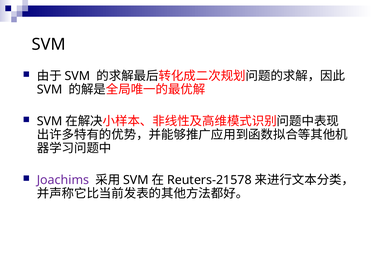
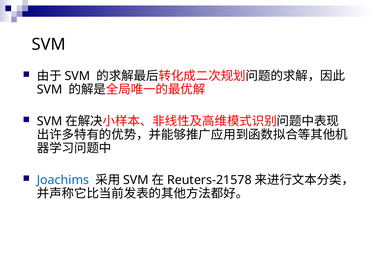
Joachims colour: purple -> blue (63, 180)
